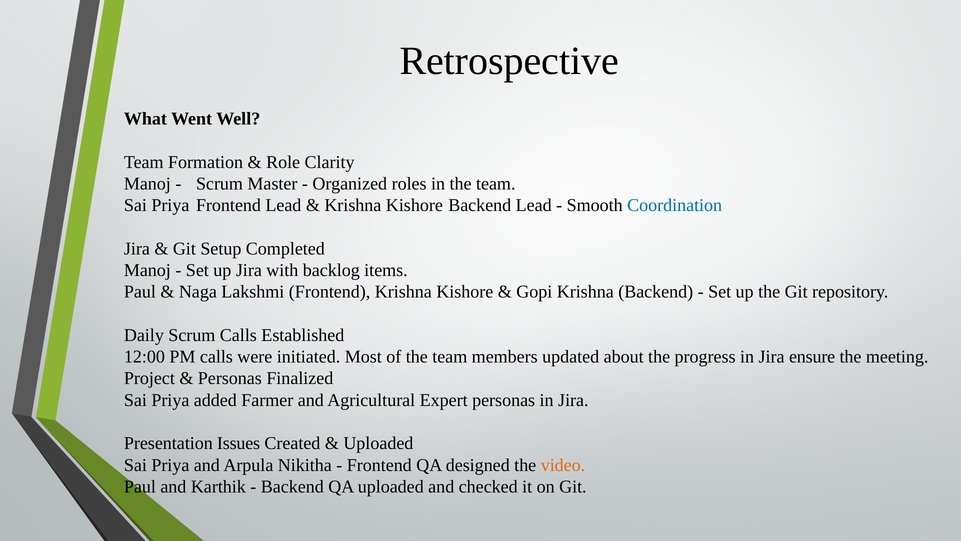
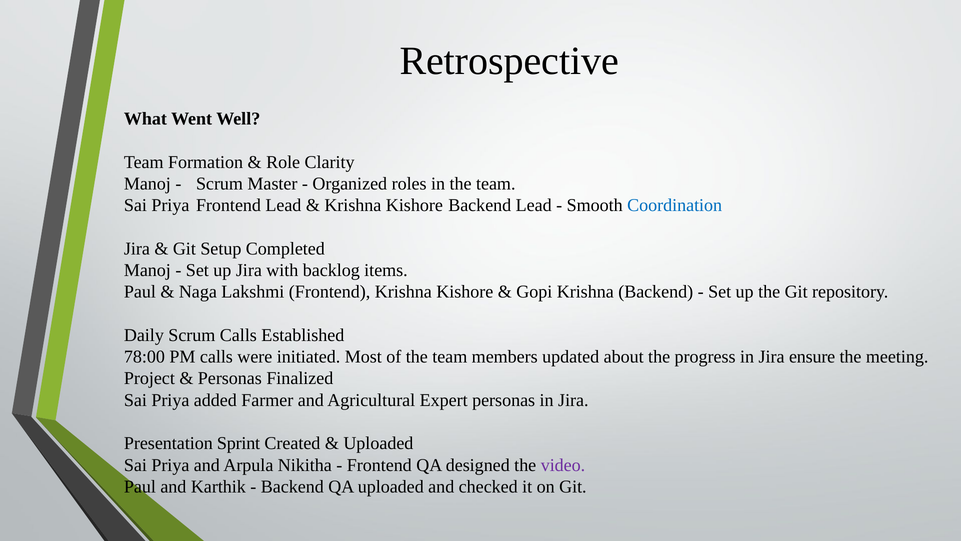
12:00: 12:00 -> 78:00 (144, 357)
Issues: Issues -> Sprint (239, 443)
video colour: orange -> purple (563, 465)
